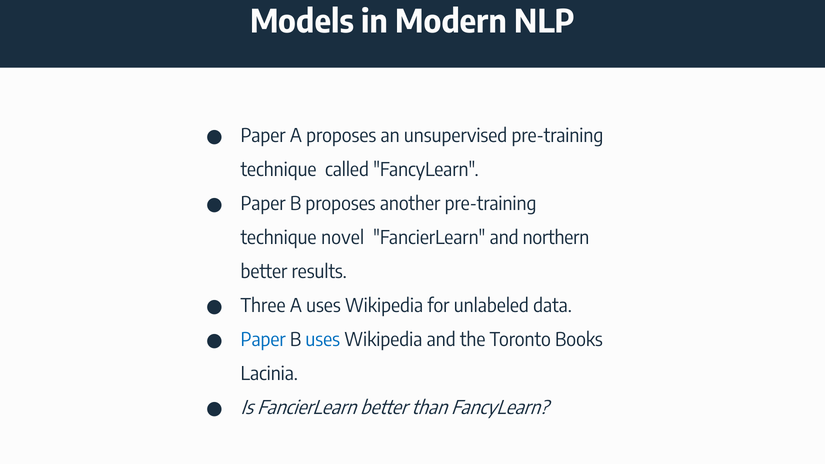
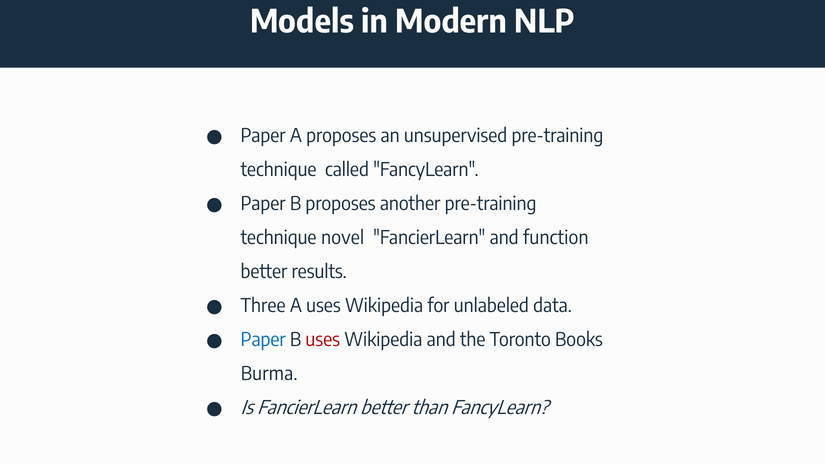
northern: northern -> function (556, 238)
uses colour: blue -> red (323, 340)
Lacinia: Lacinia -> Burma (269, 374)
